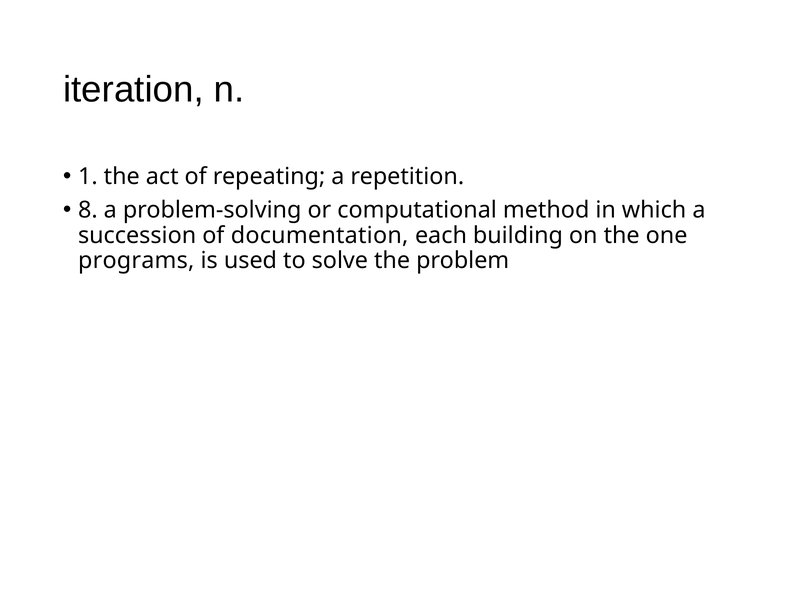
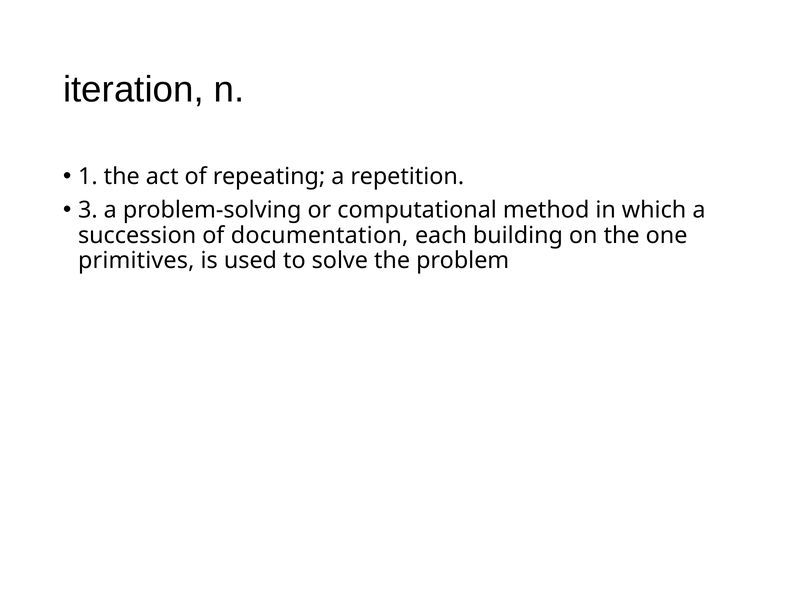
8: 8 -> 3 (88, 210)
programs: programs -> primitives (136, 260)
